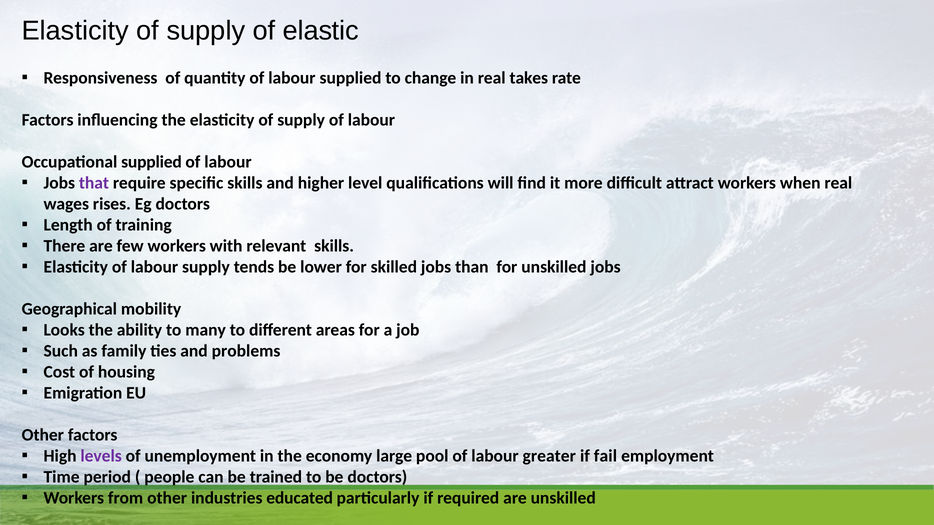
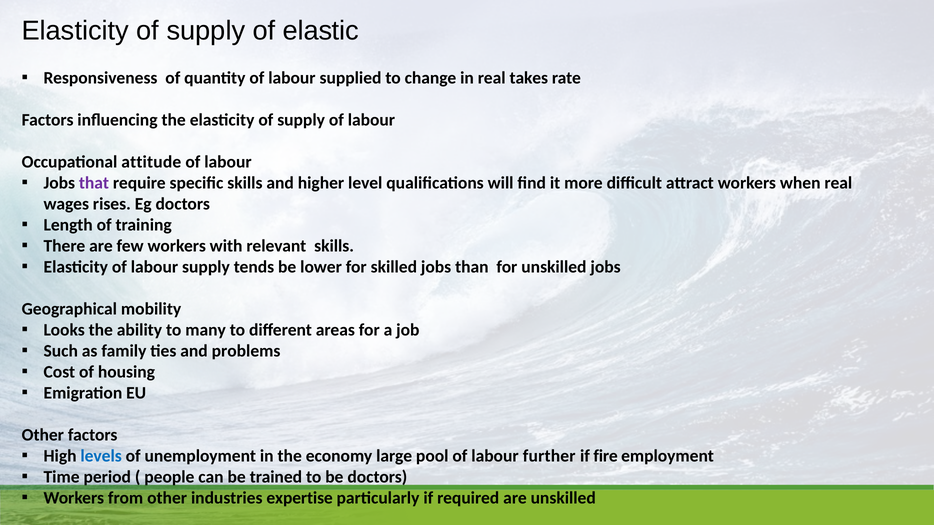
Occupational supplied: supplied -> attitude (151, 162)
levels colour: purple -> blue (101, 456)
greater: greater -> further (549, 456)
fail: fail -> fire (606, 456)
educated: educated -> expertise (300, 498)
